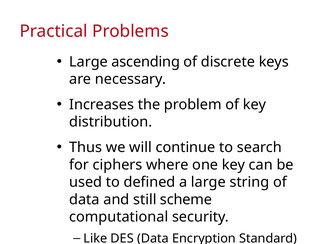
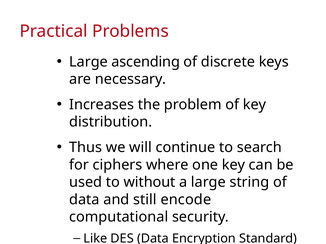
defined: defined -> without (150, 183)
scheme: scheme -> encode (186, 200)
